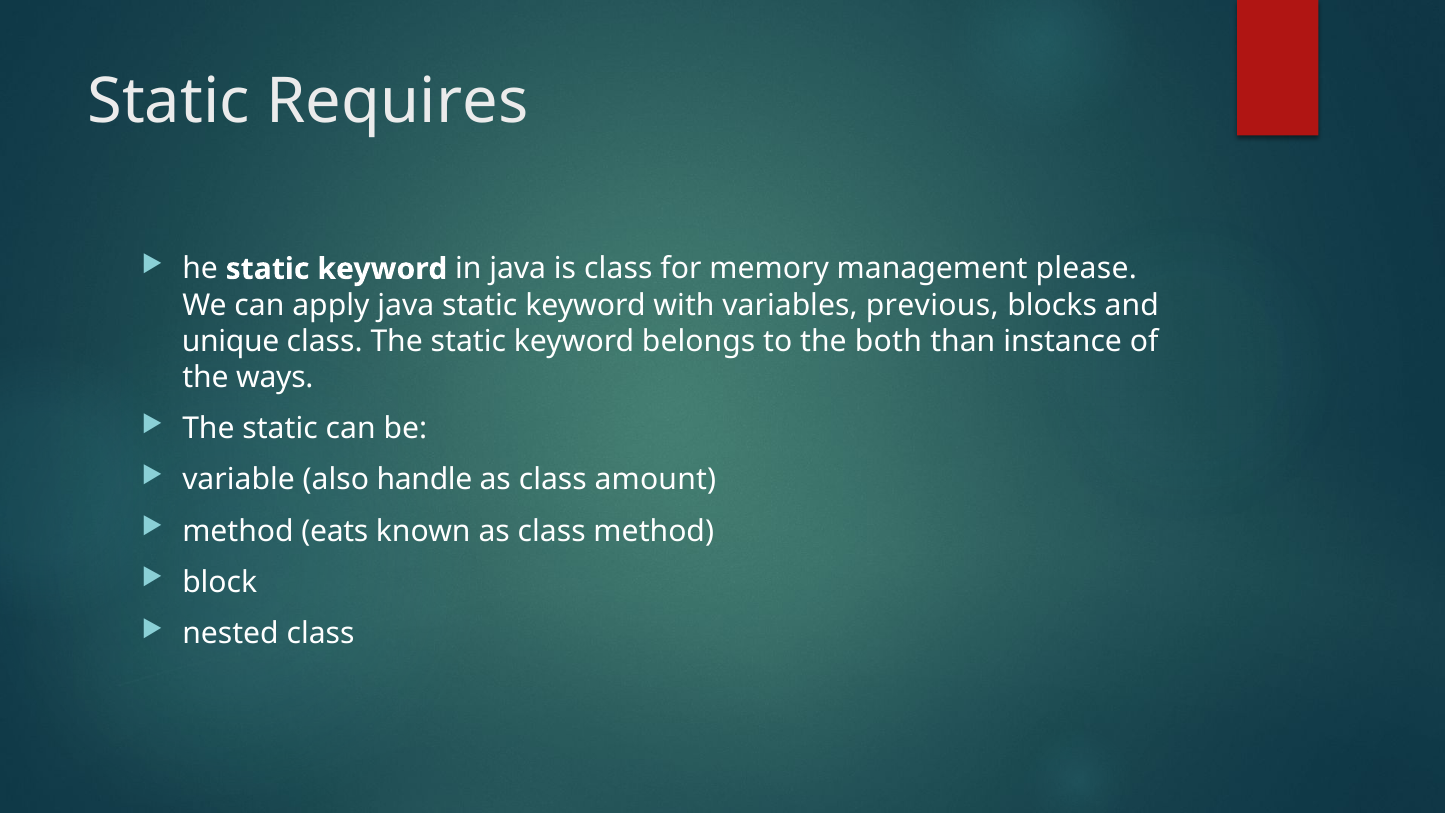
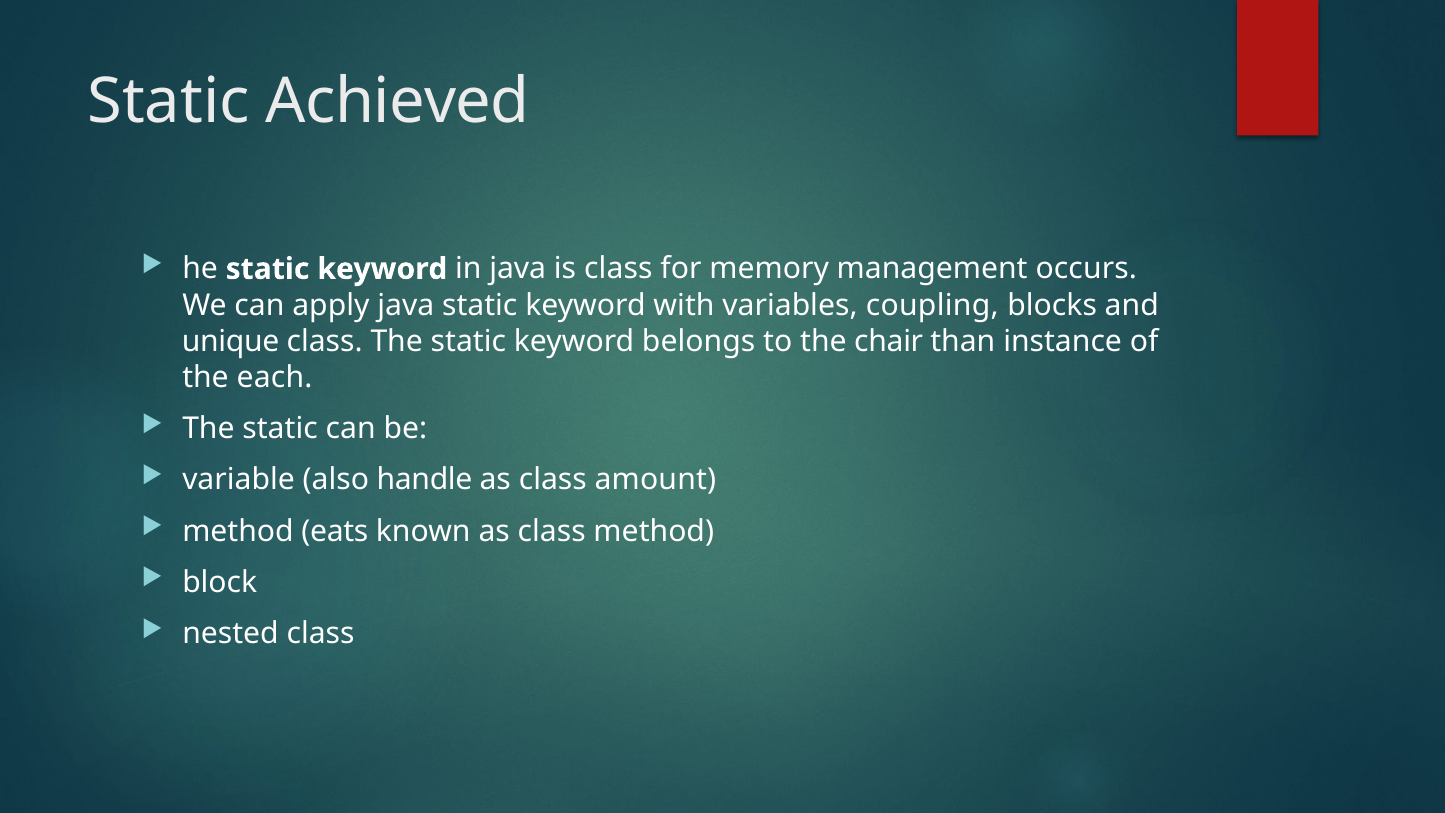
Requires: Requires -> Achieved (398, 101)
please: please -> occurs (1086, 269)
previous: previous -> coupling (932, 305)
both: both -> chair (889, 341)
ways: ways -> each (275, 377)
